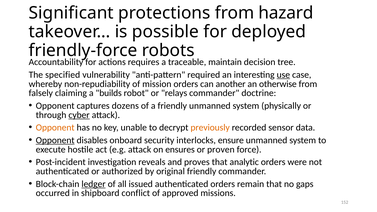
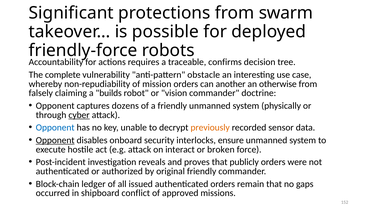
hazard: hazard -> swarm (286, 13)
maintain: maintain -> confirms (225, 62)
specified: specified -> complete (63, 75)
required: required -> obstacle (204, 75)
use underline: present -> none (283, 75)
relays: relays -> vision (174, 93)
Opponent colour: orange -> blue (55, 128)
ensures: ensures -> interact (180, 149)
proven: proven -> broken (221, 149)
analytic: analytic -> publicly (244, 162)
ledger underline: present -> none (94, 184)
